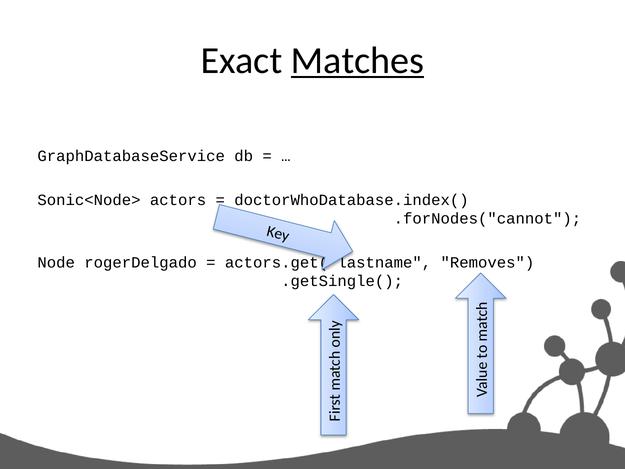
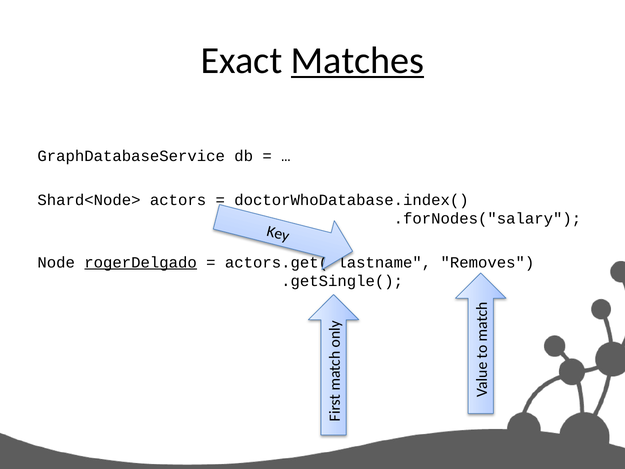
Sonic<Node>: Sonic<Node> -> Shard<Node> (89, 200)
.forNodes("cannot: .forNodes("cannot -> .forNodes("salary (487, 219)
rogerDelgado underline: none -> present (141, 262)
